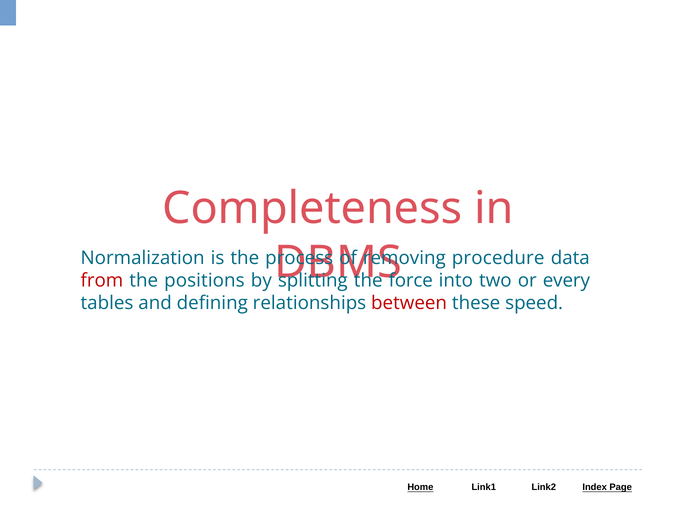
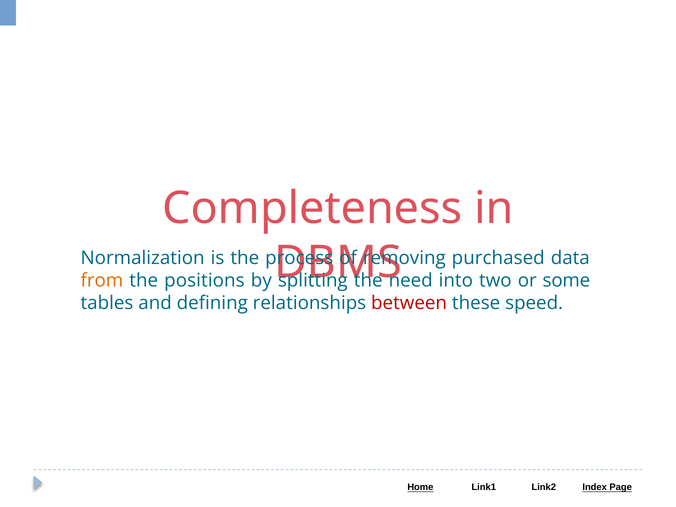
procedure: procedure -> purchased (498, 258)
from colour: red -> orange (102, 281)
force: force -> need (411, 281)
every: every -> some (566, 281)
